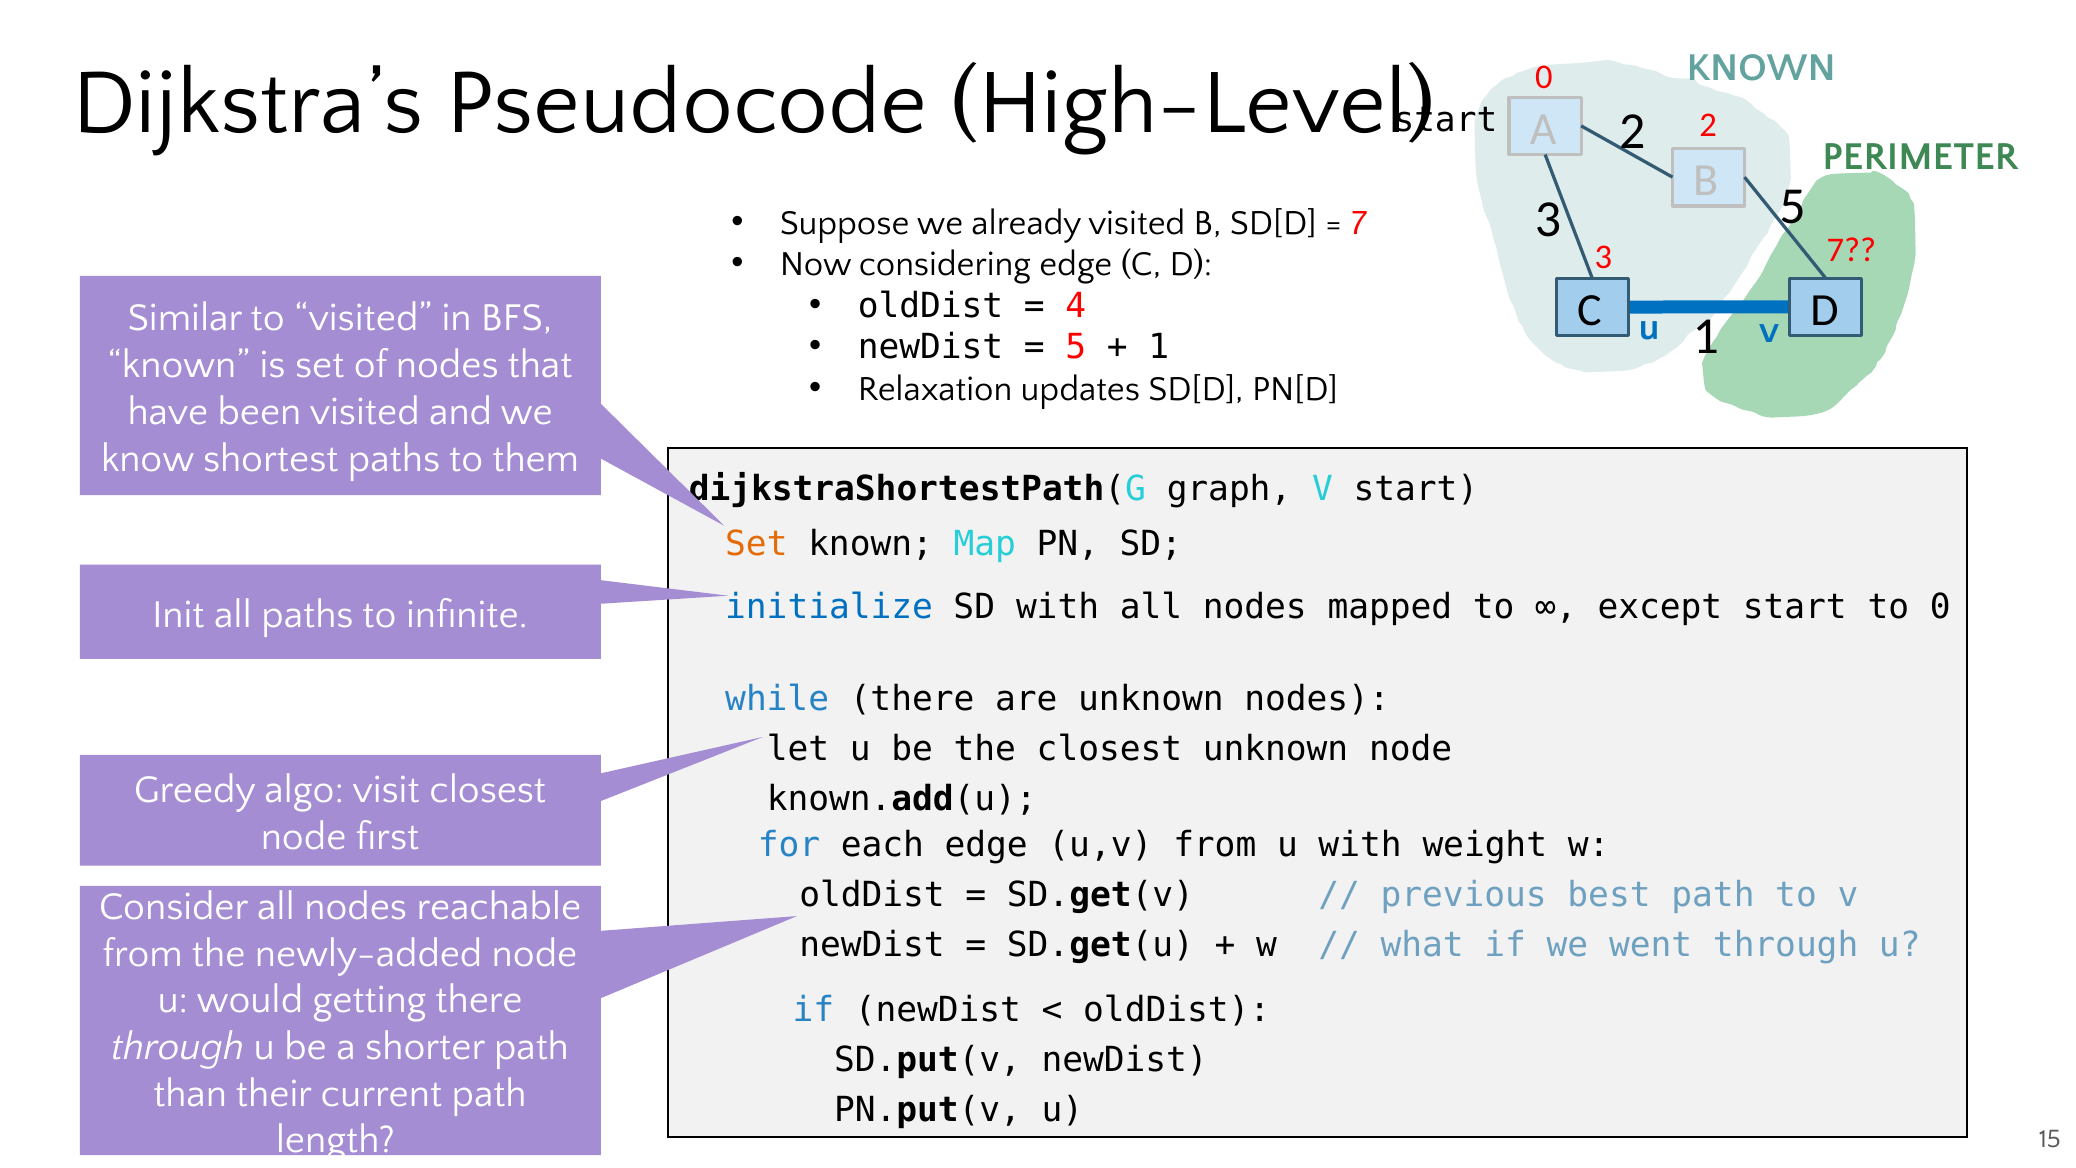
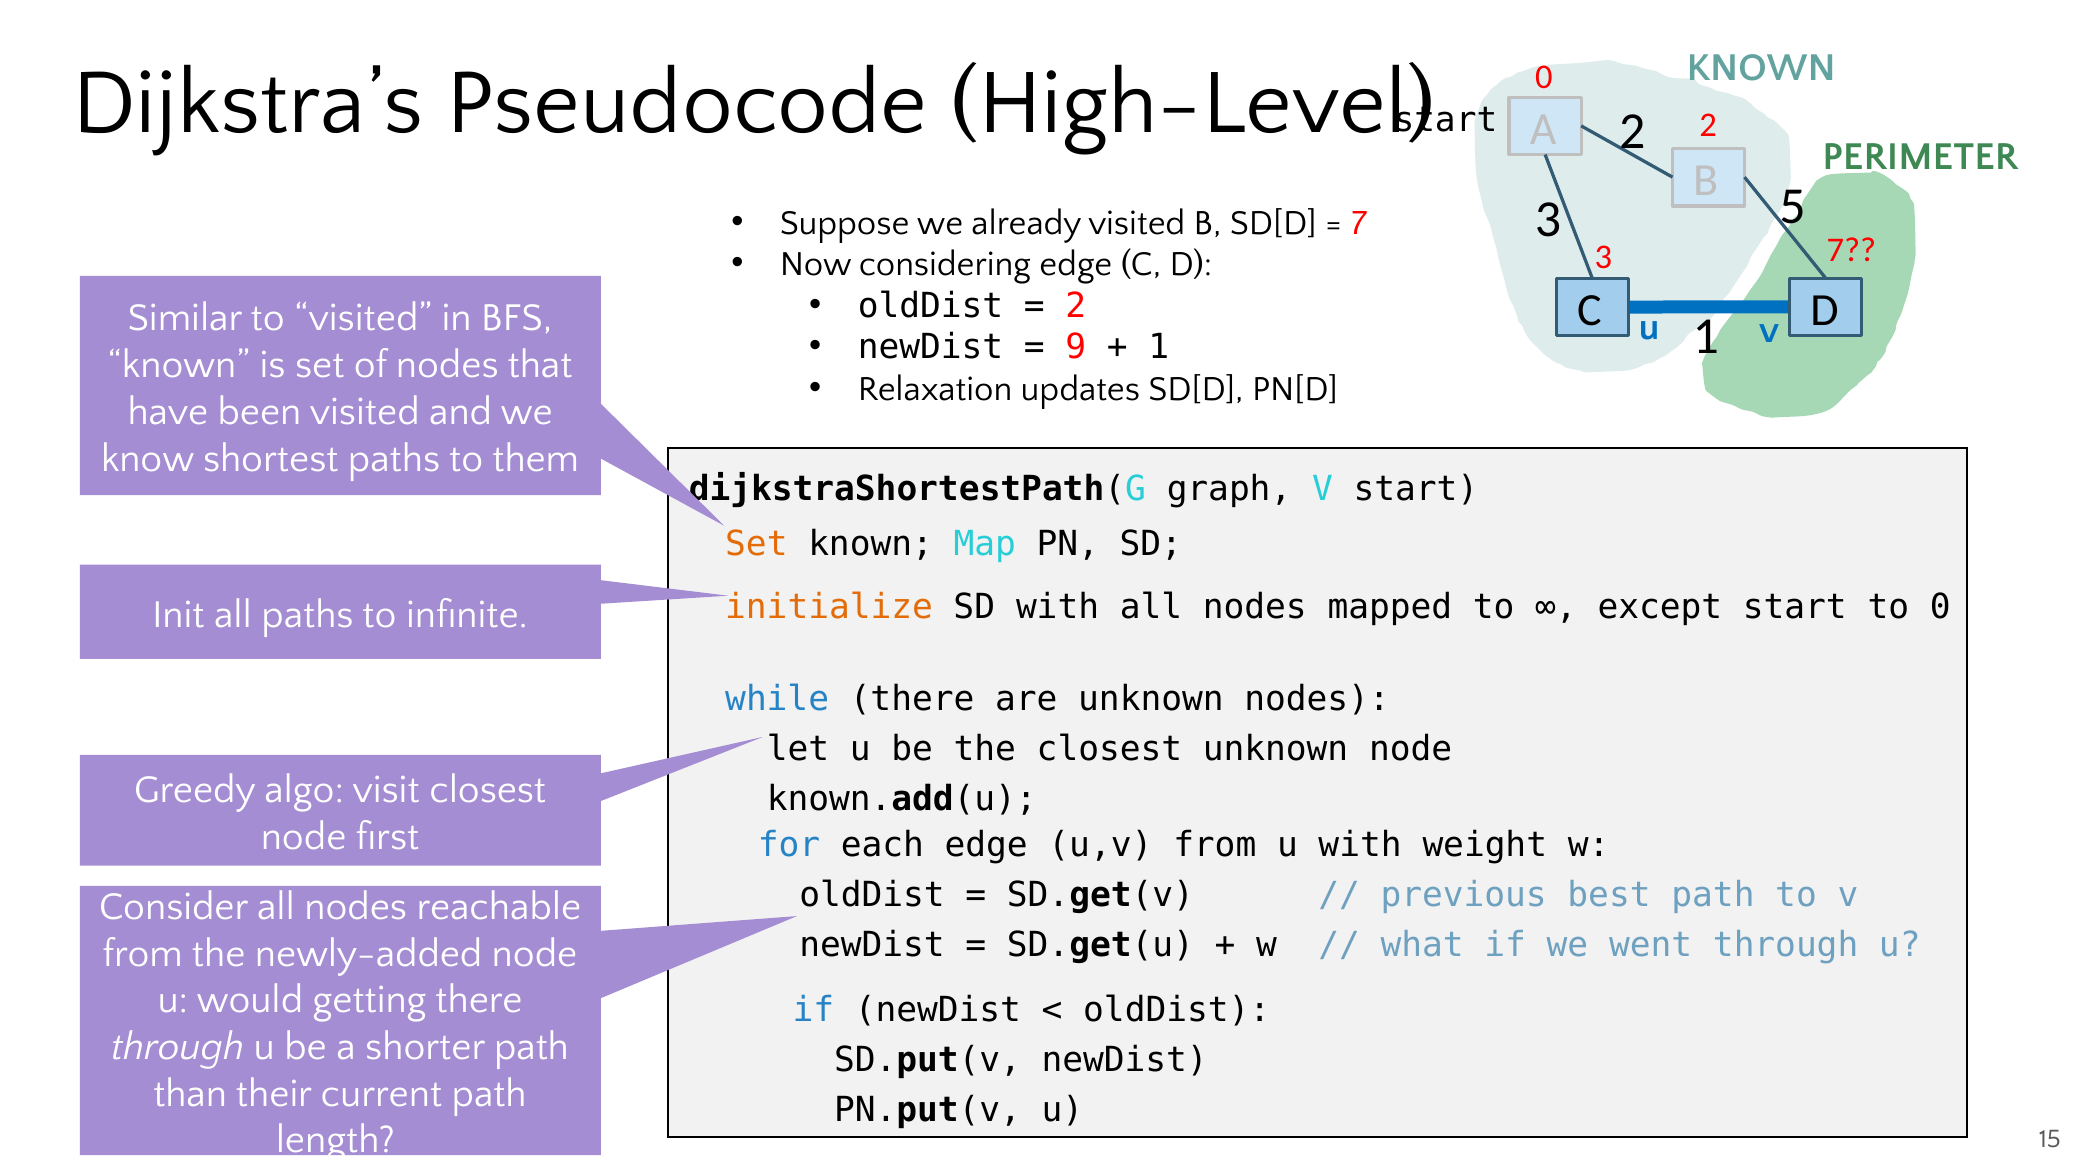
4: 4 -> 2 (1076, 306)
5: 5 -> 9 (1076, 347)
initialize colour: blue -> orange (829, 607)
